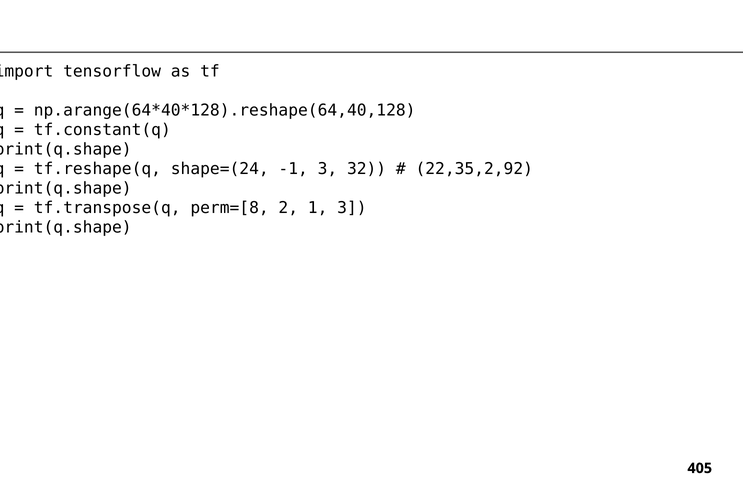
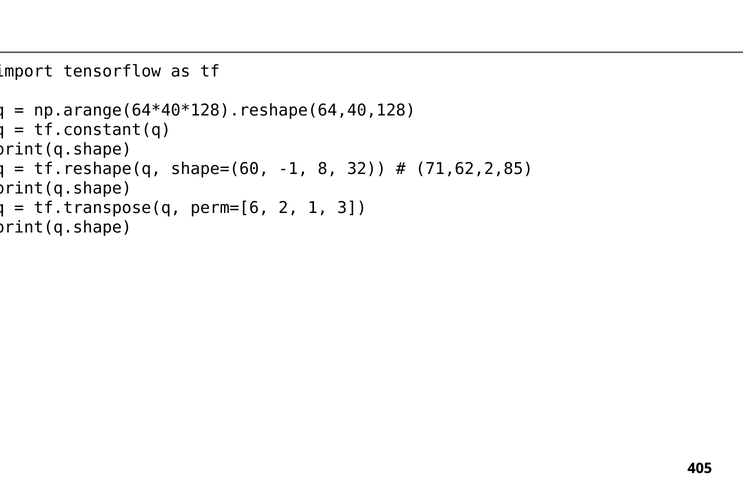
shape=(24: shape=(24 -> shape=(60 (220, 169)
-1 3: 3 -> 8 (327, 169)
22,35,2,92: 22,35,2,92 -> 71,62,2,85 (474, 169)
perm=[8: perm=[8 -> perm=[6 (230, 208)
